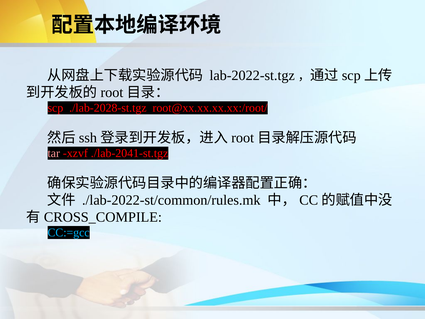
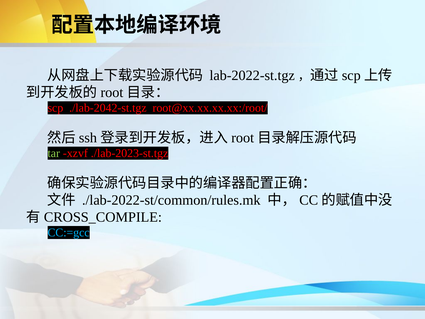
./lab-2028-st.tgz: ./lab-2028-st.tgz -> ./lab-2042-st.tgz (108, 108)
tar colour: pink -> light green (54, 153)
./lab-2041-st.tgz: ./lab-2041-st.tgz -> ./lab-2023-st.tgz (130, 153)
